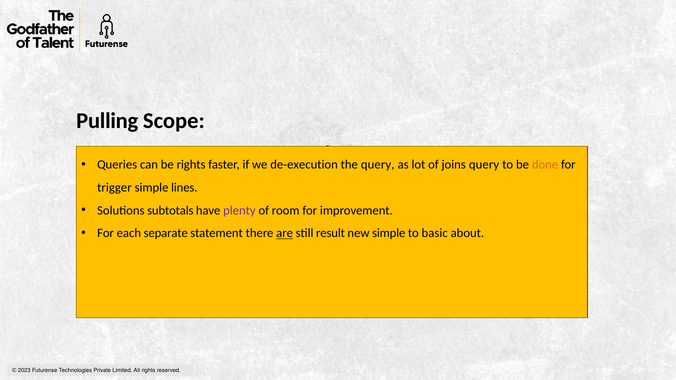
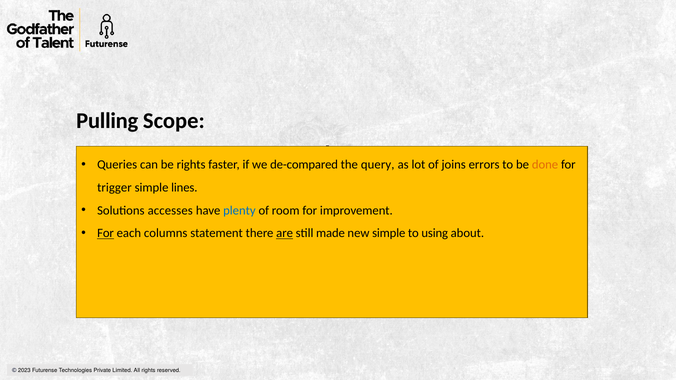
de-execution: de-execution -> de-compared (304, 165)
joins query: query -> errors (484, 165)
subtotals: subtotals -> accesses (170, 211)
plenty colour: purple -> blue (239, 211)
For underline: none -> present (106, 233)
separate: separate -> columns (166, 233)
result: result -> made (330, 233)
basic: basic -> using (435, 233)
